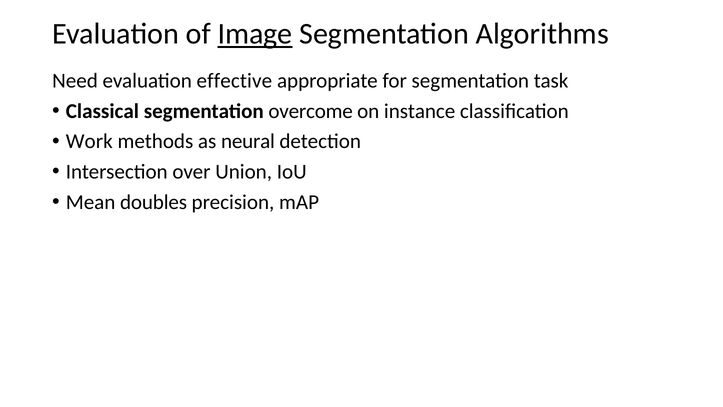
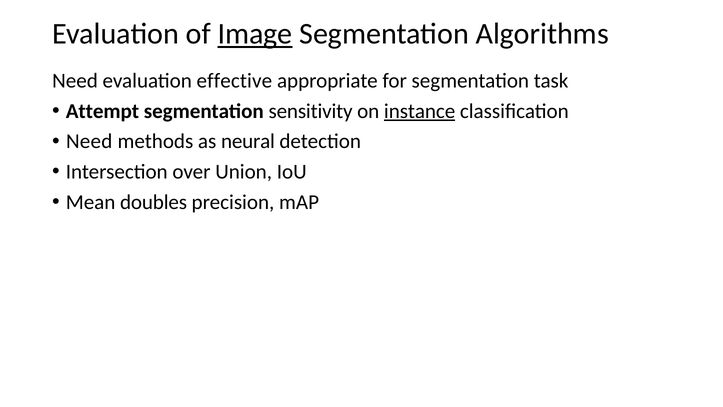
Classical: Classical -> Attempt (102, 111)
overcome: overcome -> sensitivity (311, 111)
instance underline: none -> present (420, 111)
Work: Work -> Need (89, 141)
